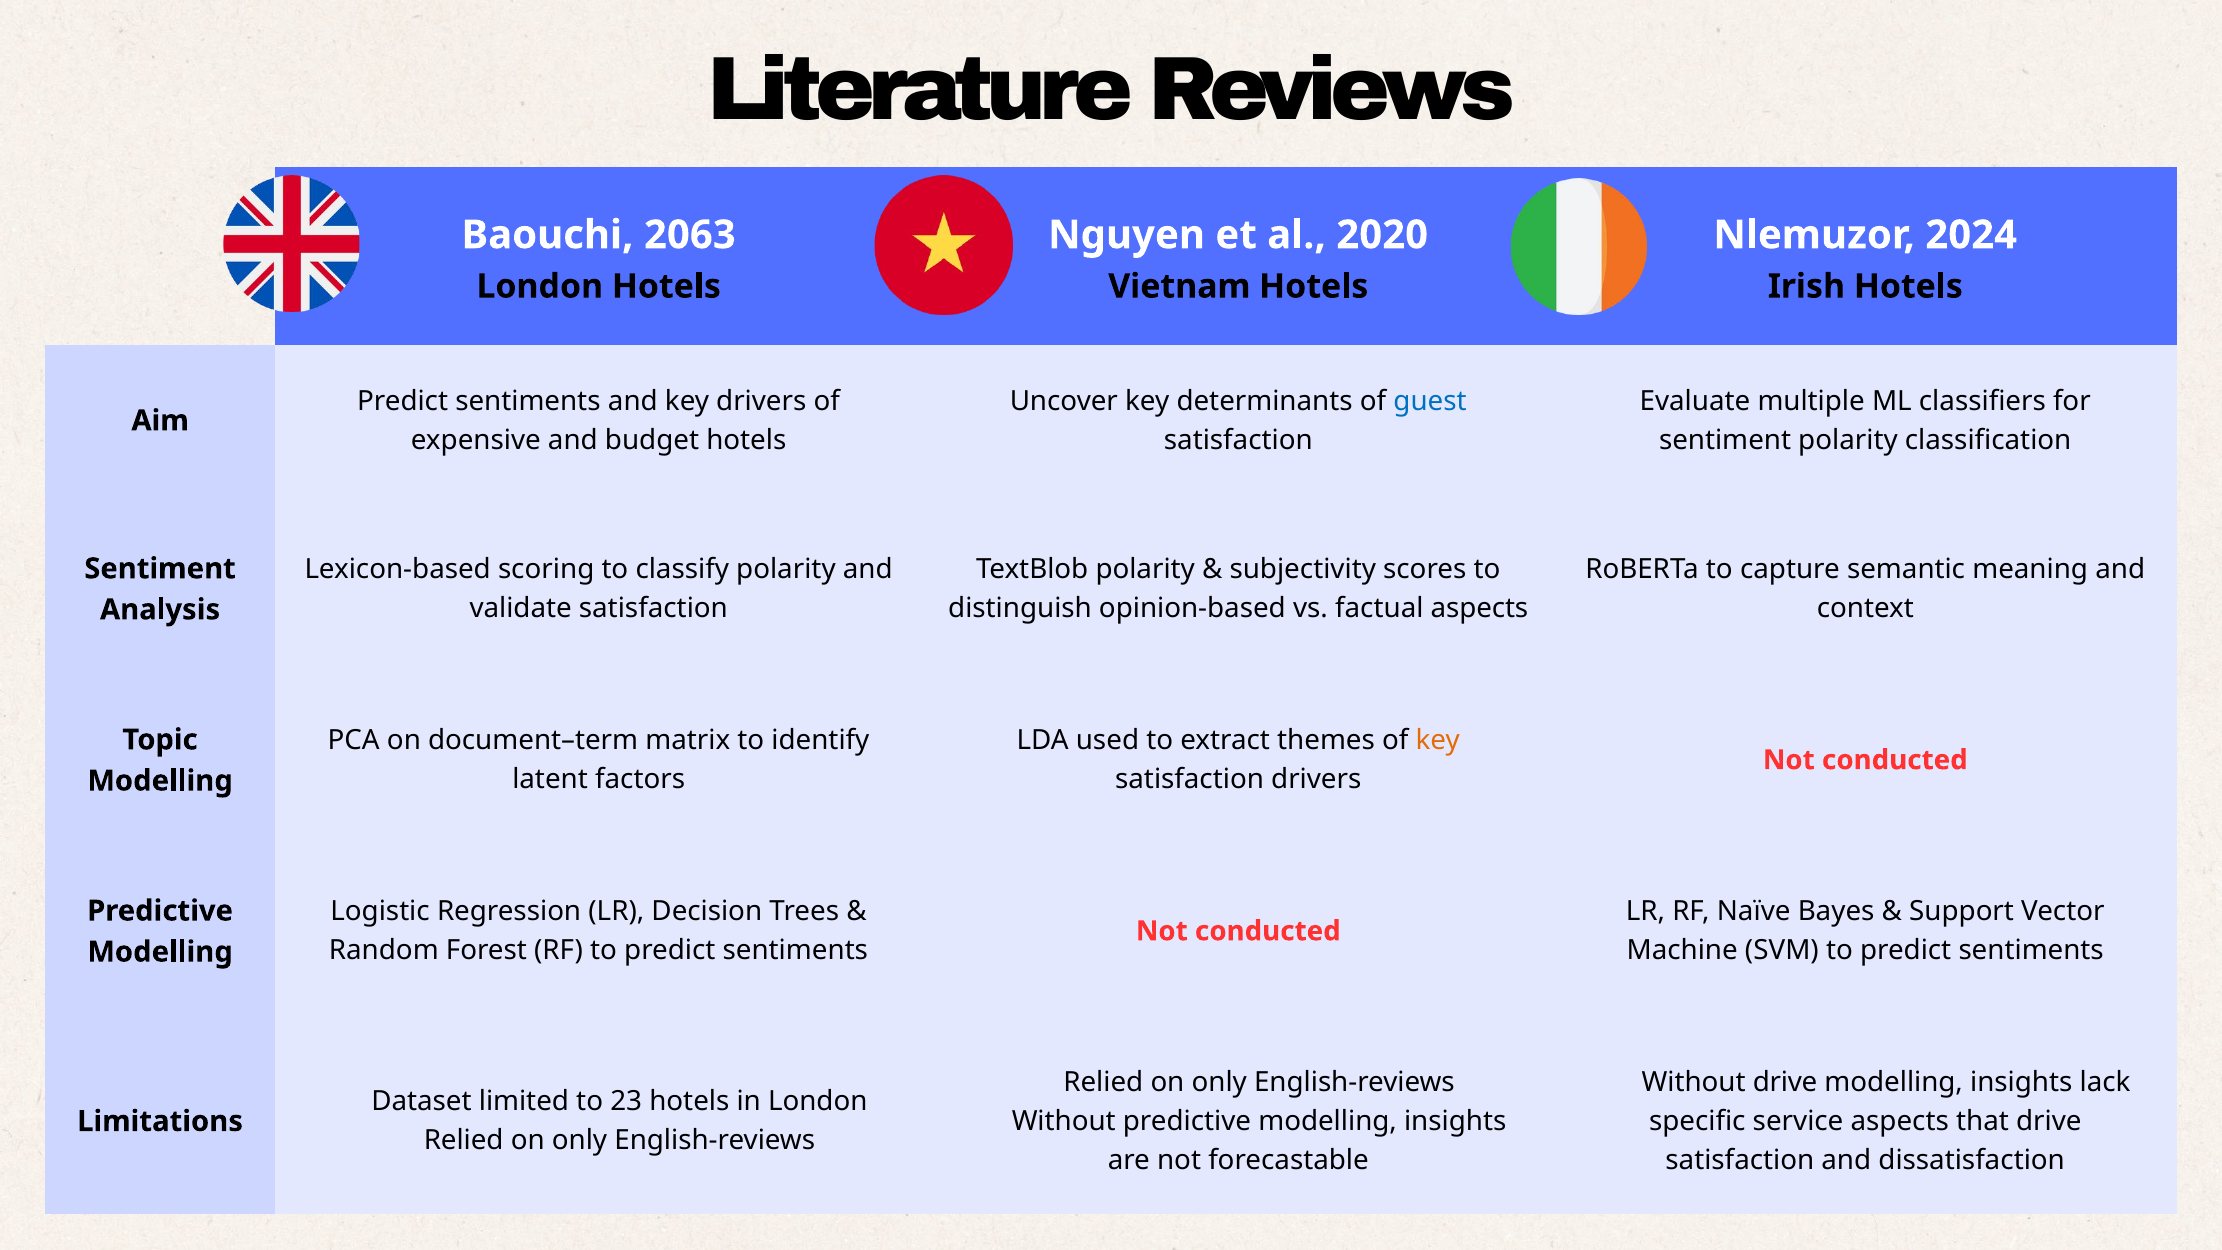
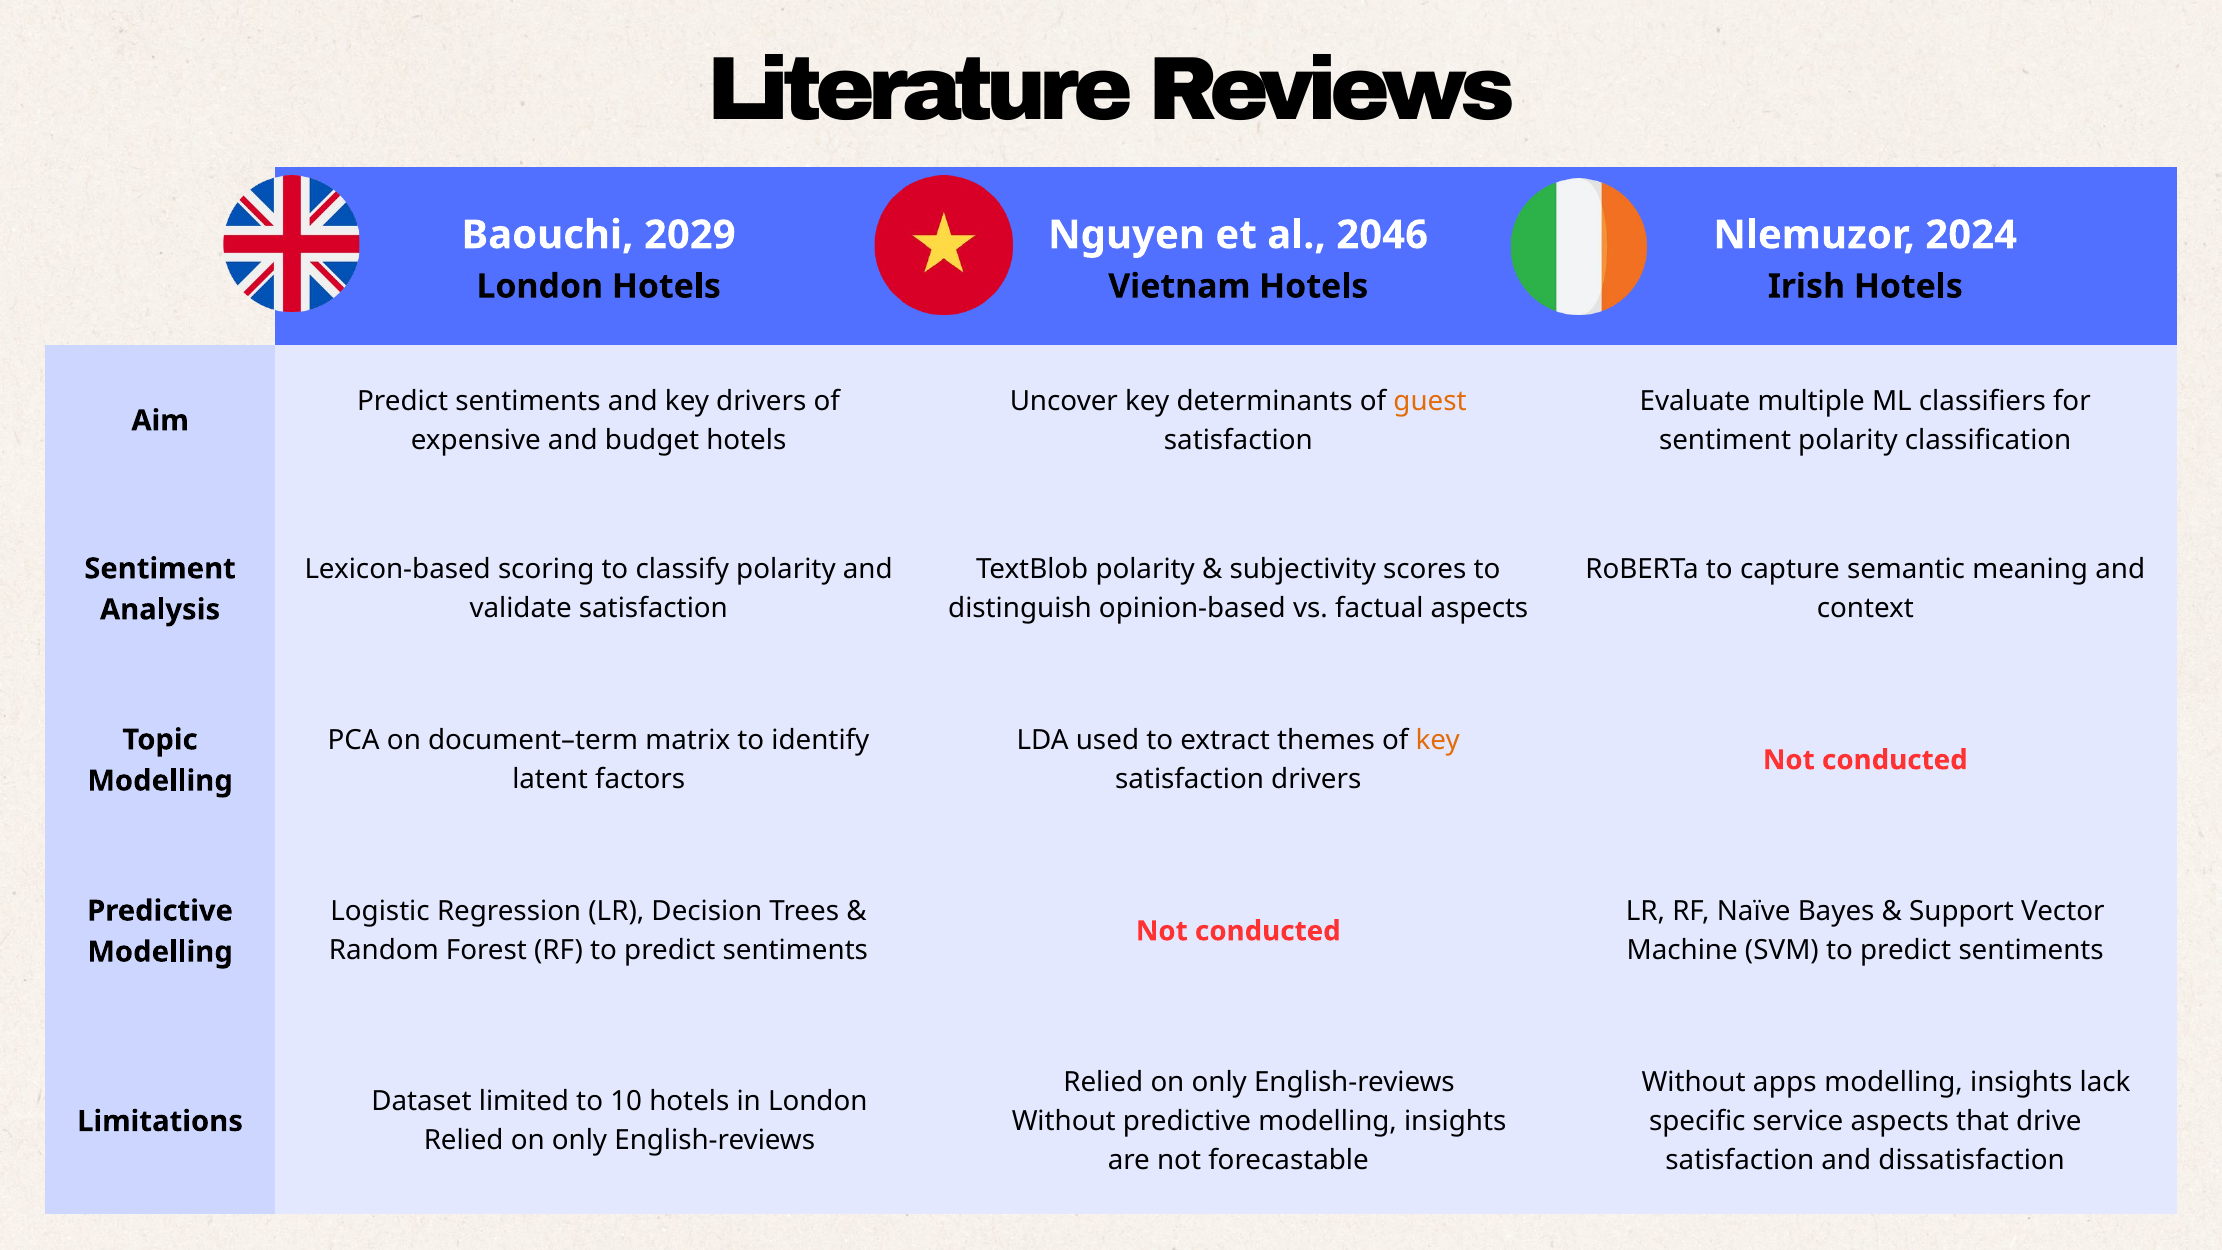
2063: 2063 -> 2029 (690, 235)
2020: 2020 -> 2046 (1382, 235)
guest colour: blue -> orange (1430, 401)
Without drive: drive -> apps (1785, 1082)
23: 23 -> 10 (626, 1102)
